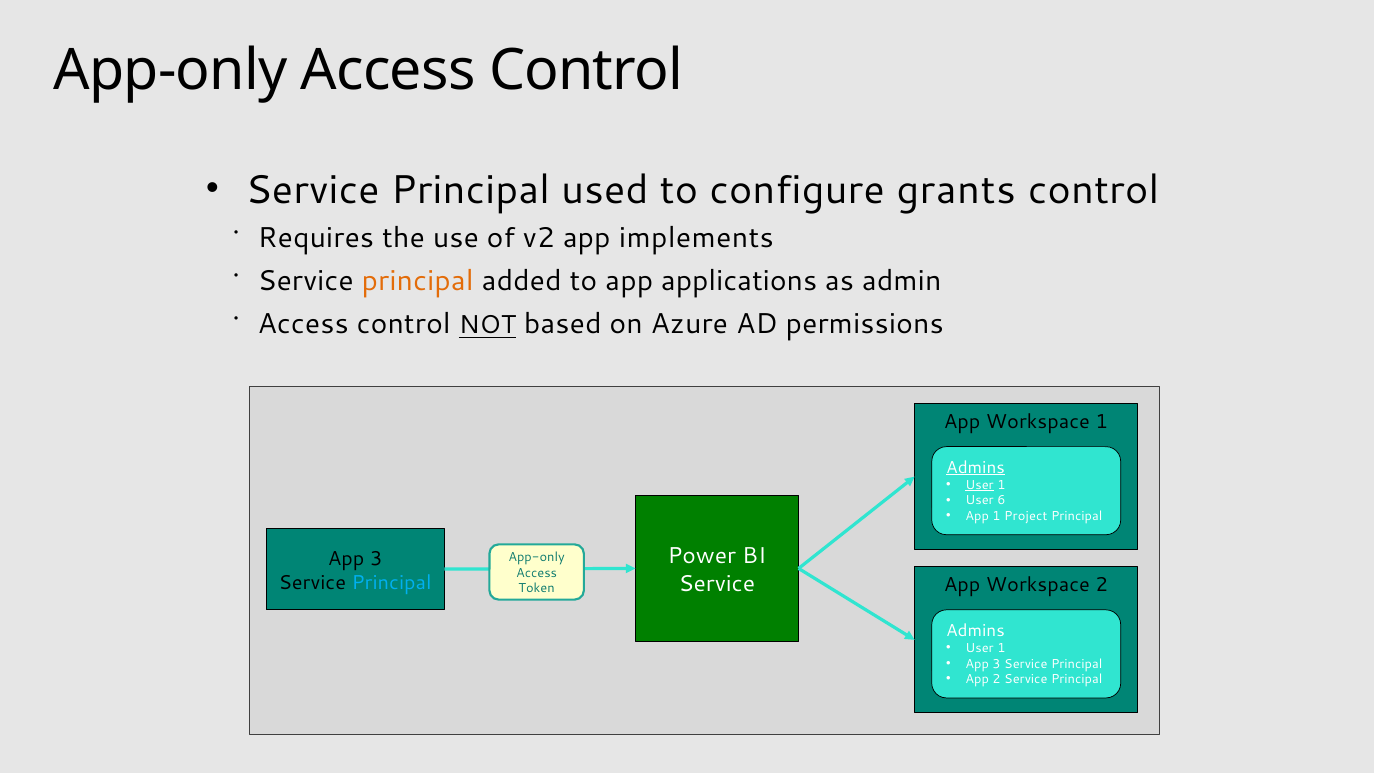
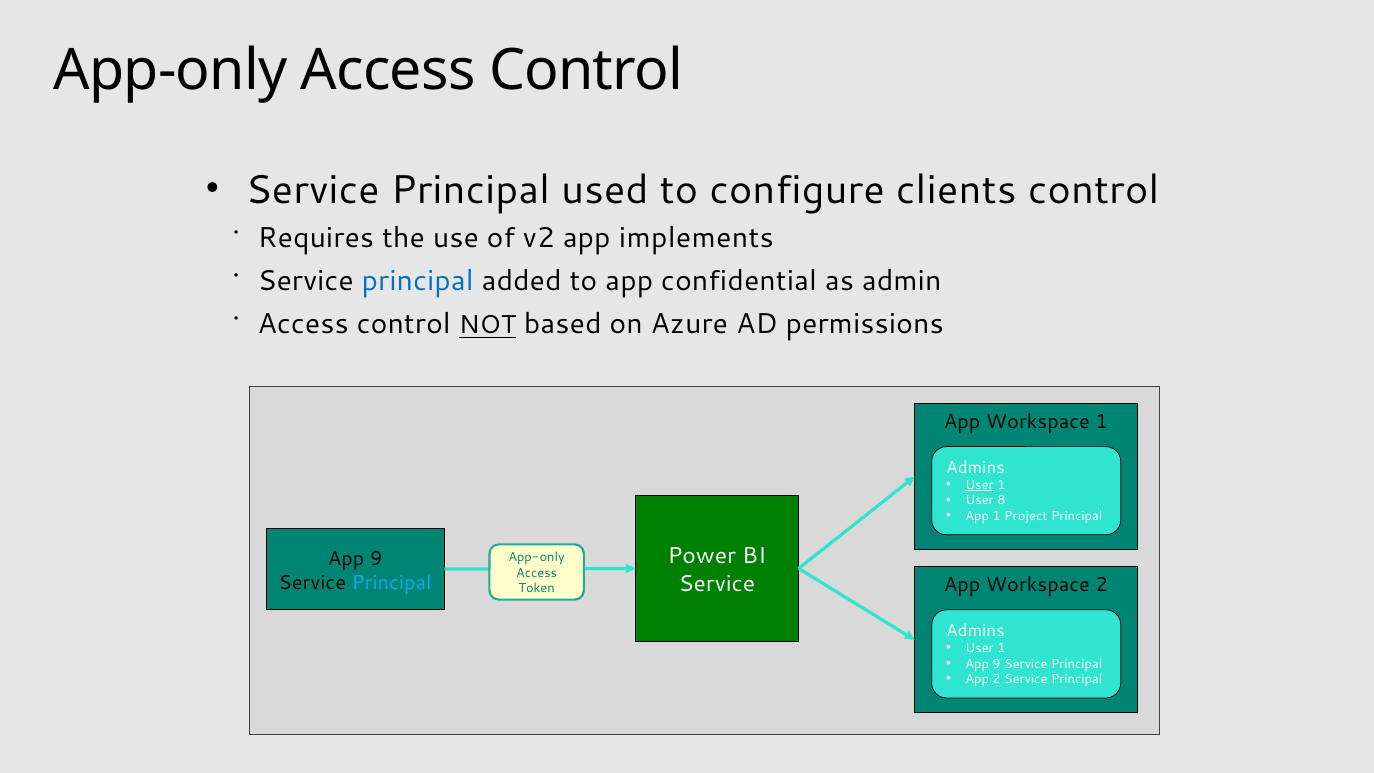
grants: grants -> clients (956, 190)
principal colour: orange -> blue (418, 281)
applications: applications -> confidential (739, 281)
Admins underline: present -> none (976, 467)
6: 6 -> 8 (1001, 501)
3: 3 -> 9 (376, 558)
3: 3 -> 9 (997, 664)
